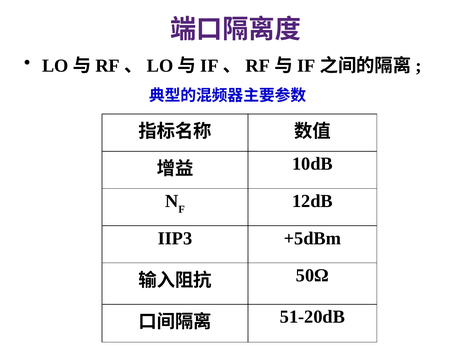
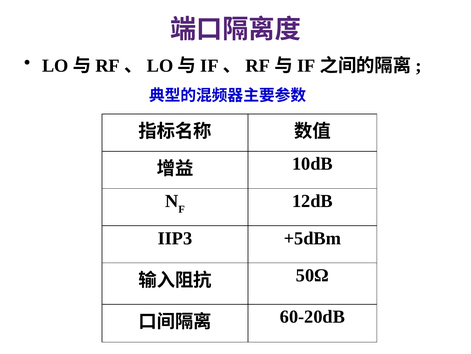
51-20dB: 51-20dB -> 60-20dB (312, 316)
